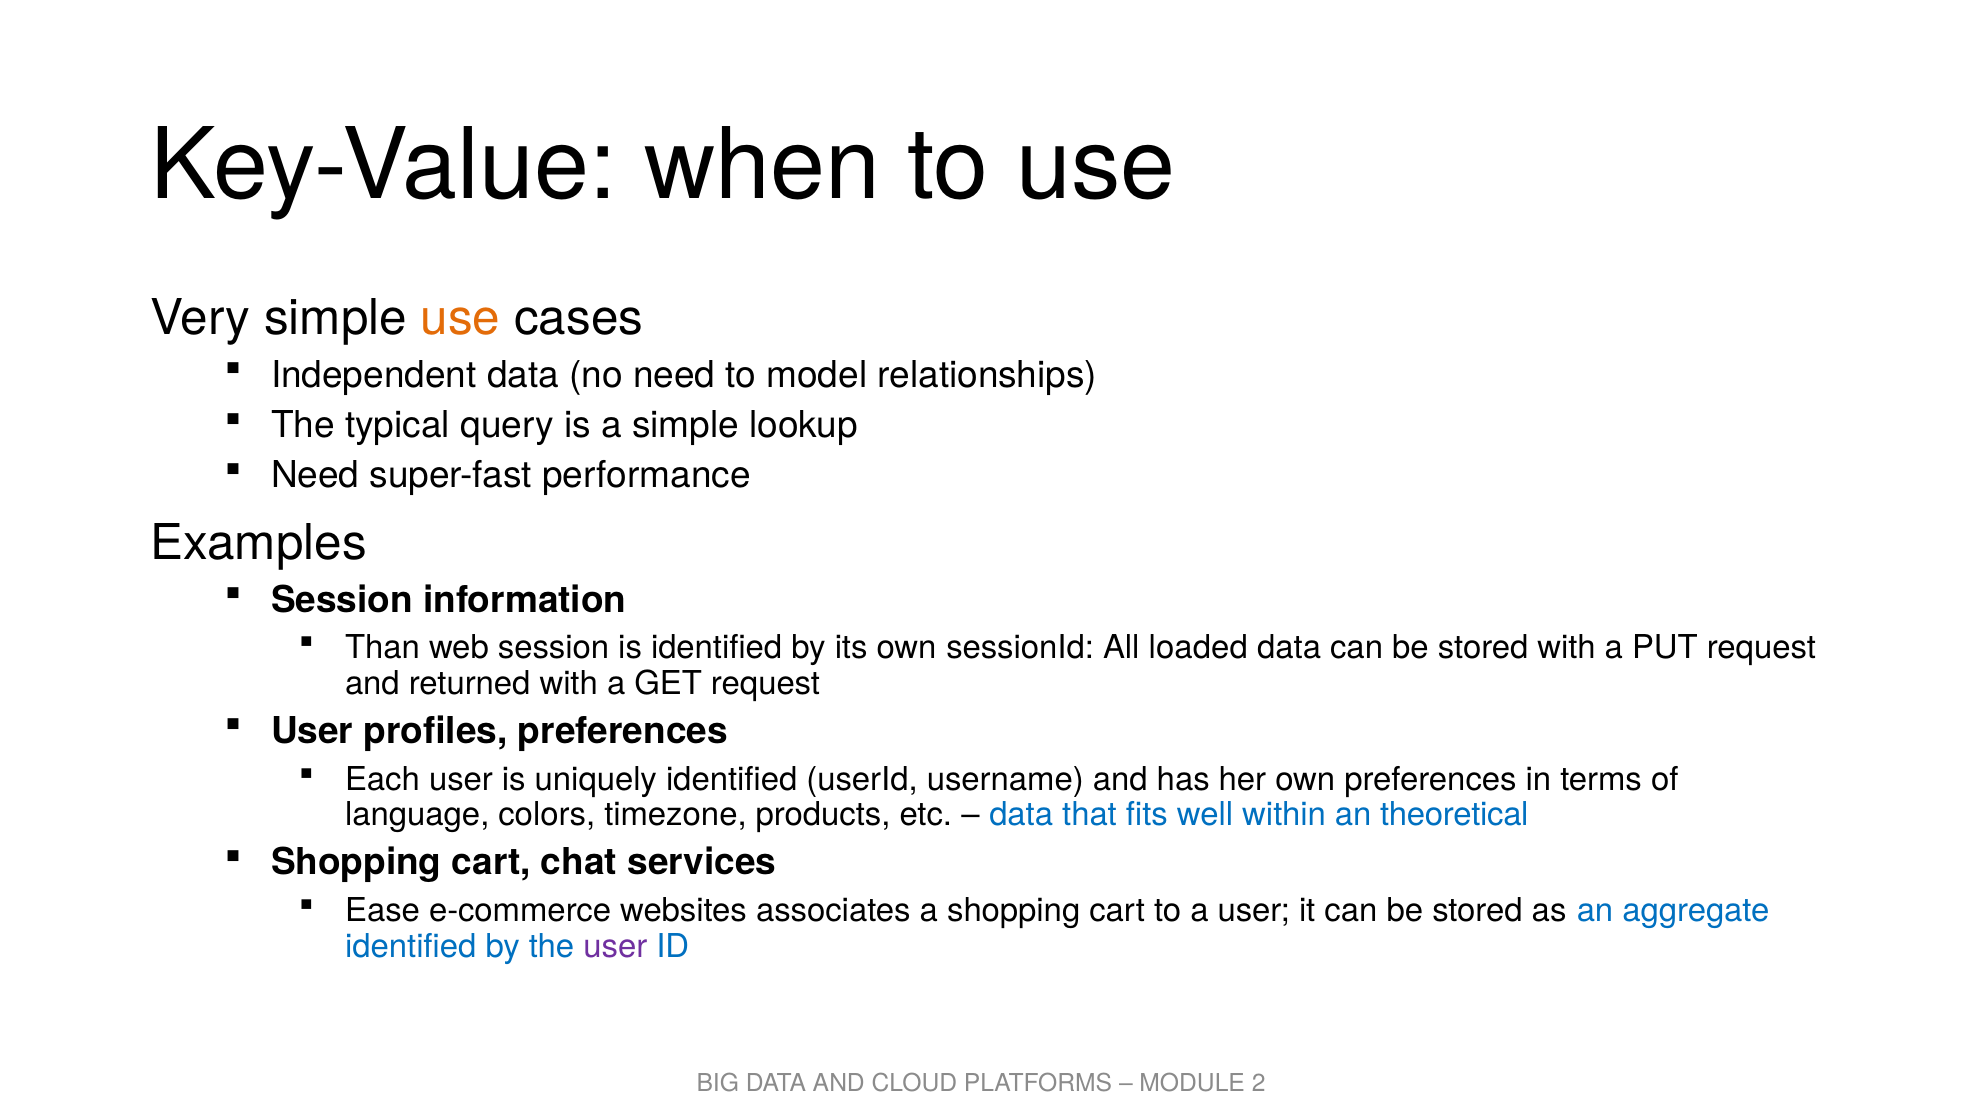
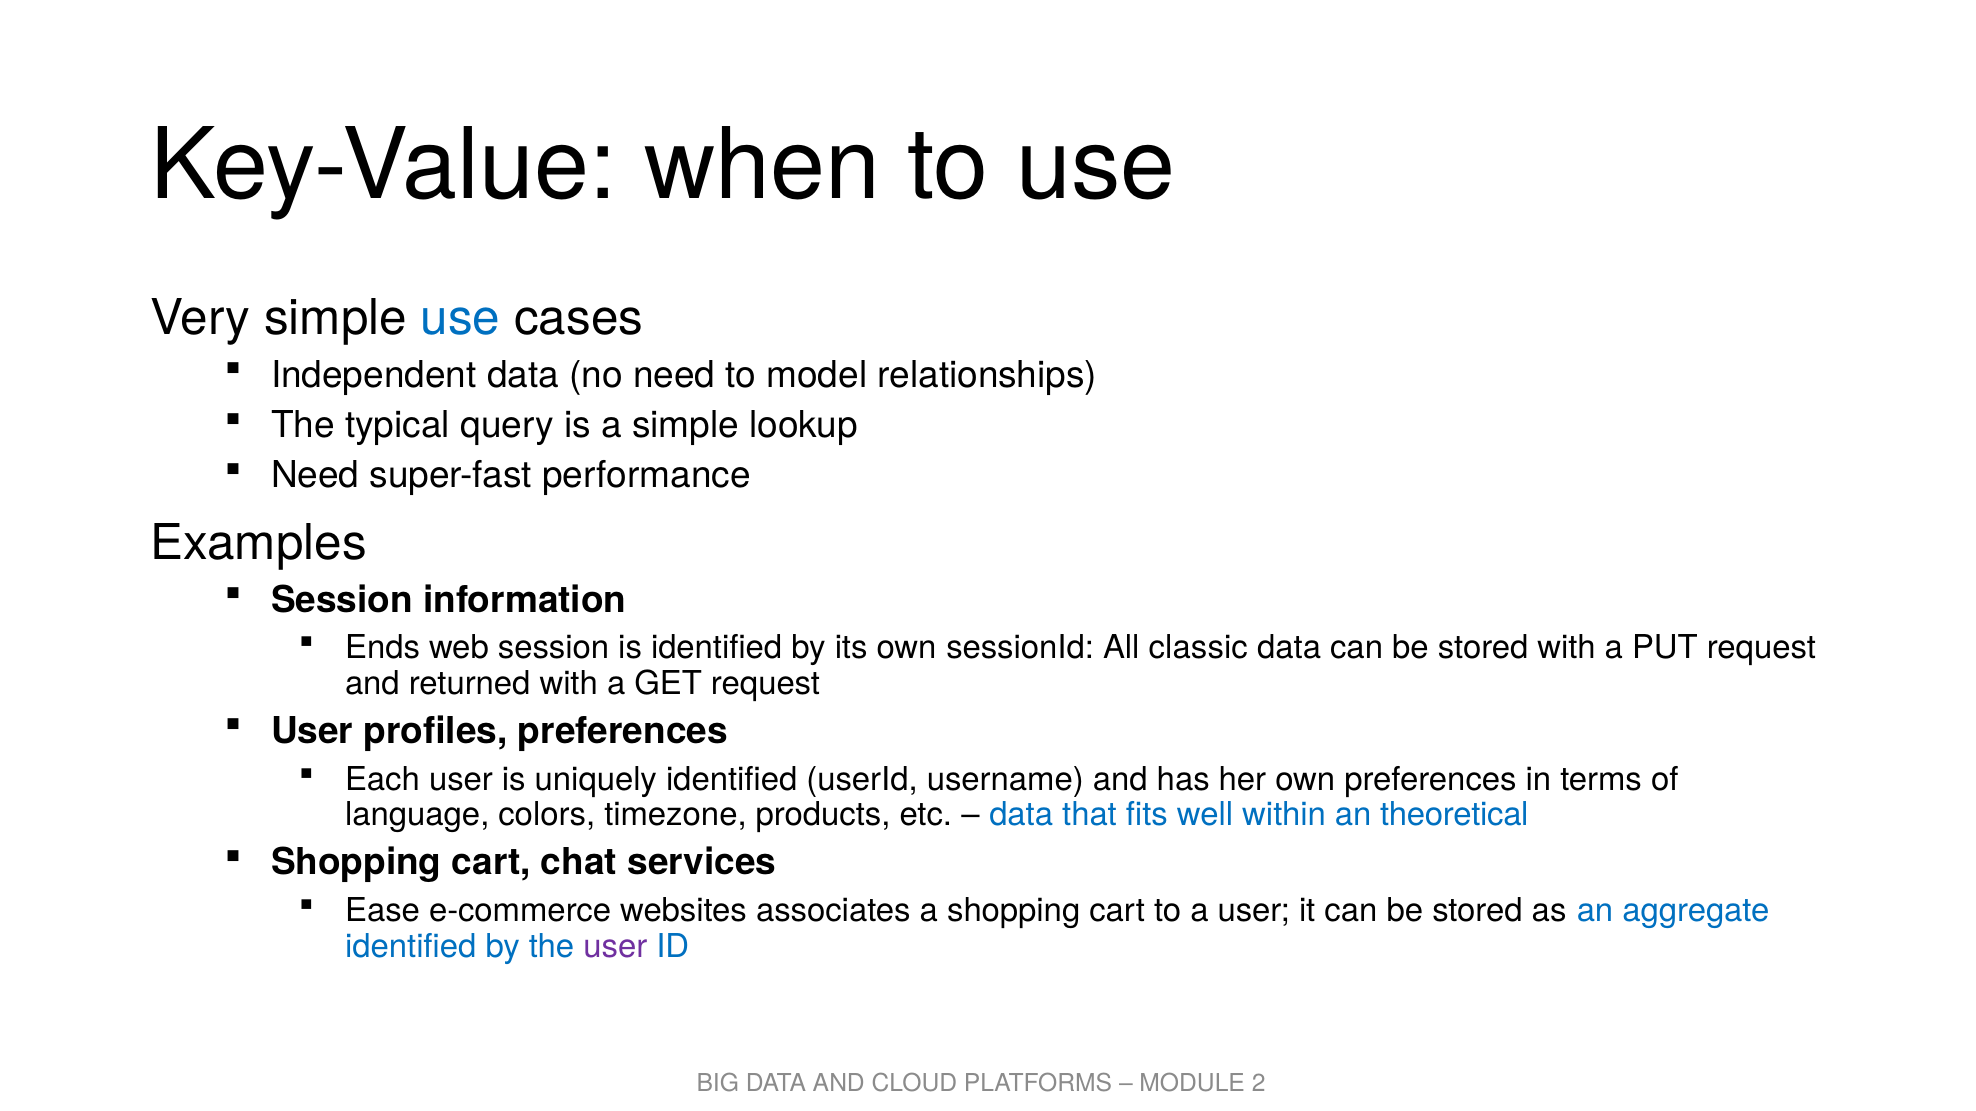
use colour: orange -> blue (461, 318)
Than: Than -> Ends (383, 648)
loaded: loaded -> classic (1198, 648)
